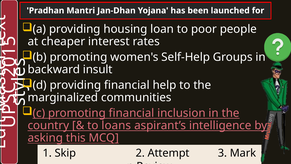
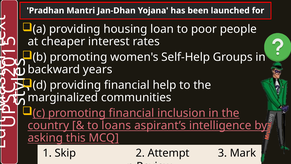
insult: insult -> years (98, 69)
